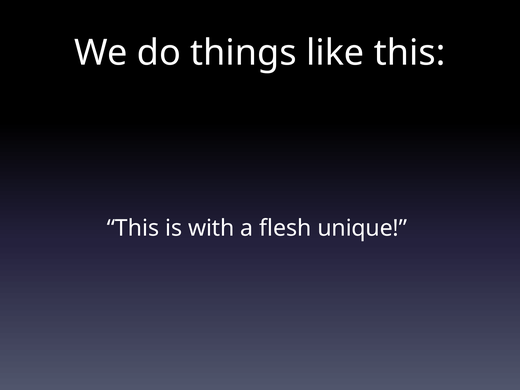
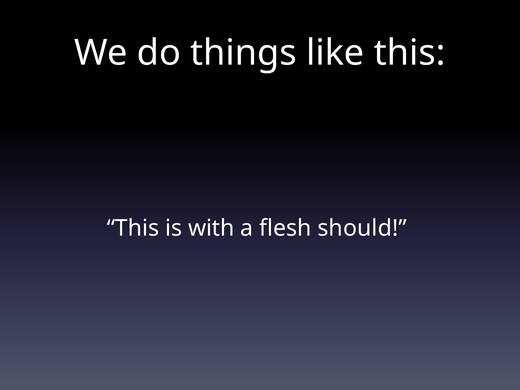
unique: unique -> should (362, 228)
